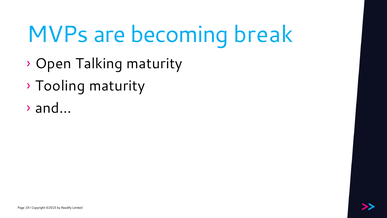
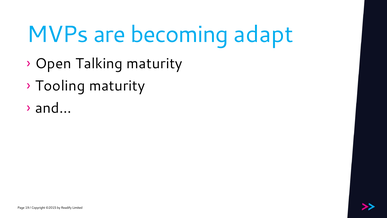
break: break -> adapt (263, 34)
